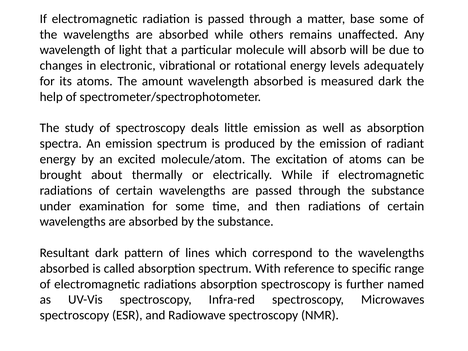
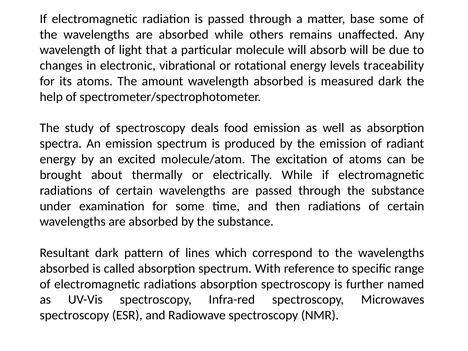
adequately: adequately -> traceability (394, 66)
little: little -> food (236, 128)
